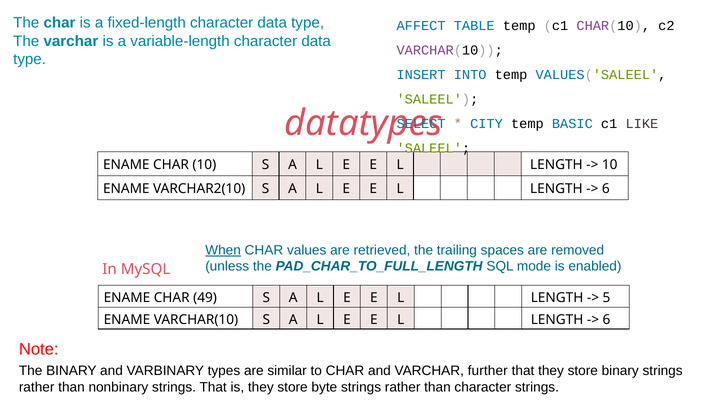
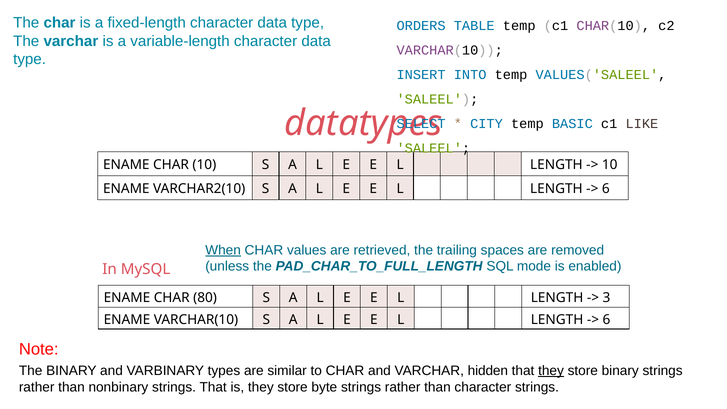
AFFECT: AFFECT -> ORDERS (421, 26)
49: 49 -> 80 (205, 298)
5: 5 -> 3 (607, 298)
further: further -> hidden (488, 371)
they underline: none -> present (551, 371)
